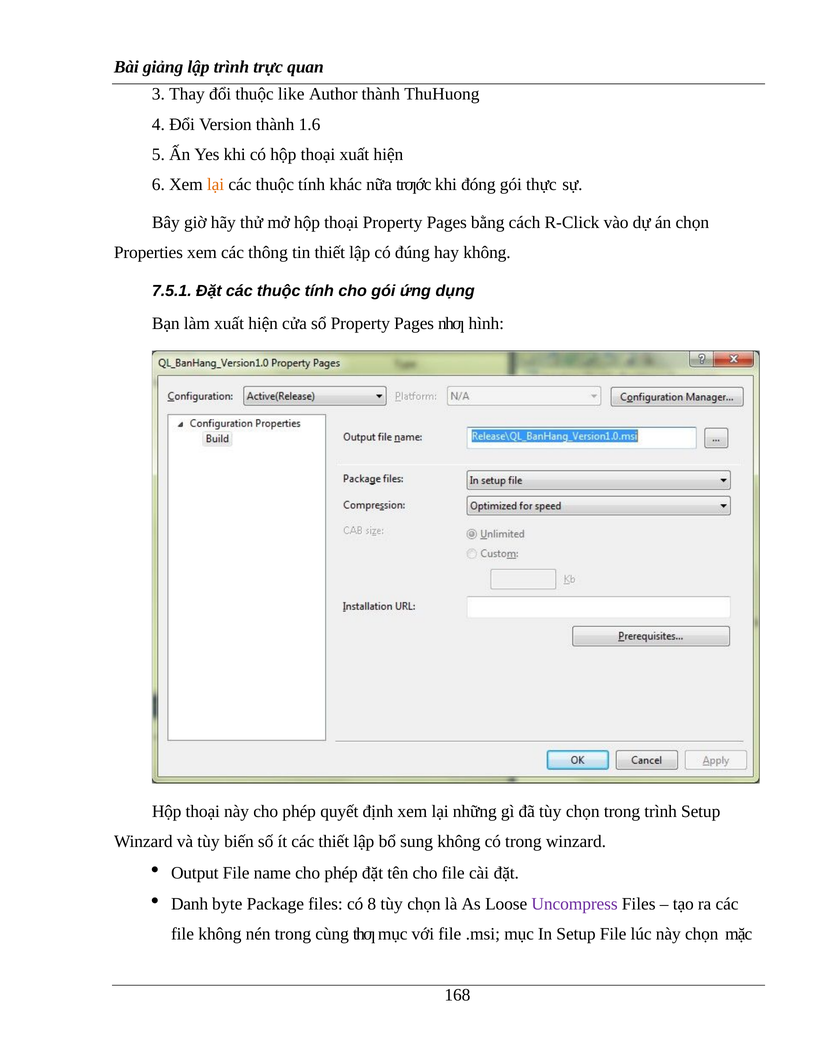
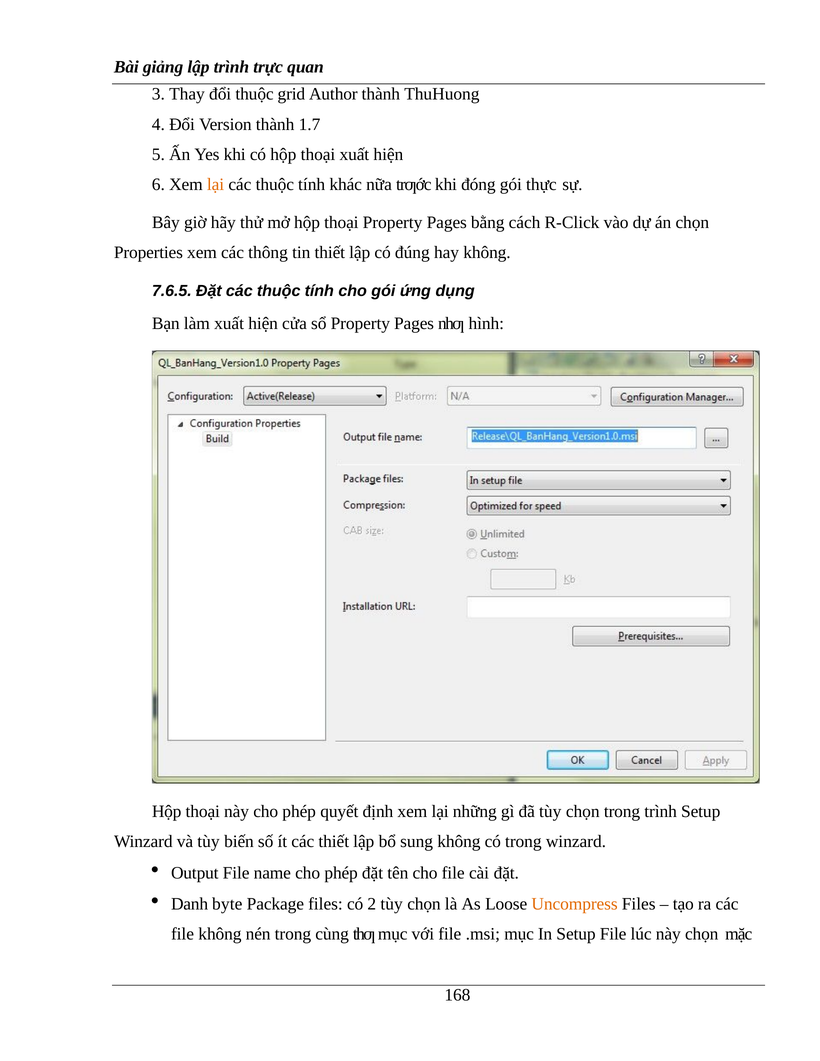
like: like -> grid (291, 94)
1.6: 1.6 -> 1.7 (310, 124)
7.5.1: 7.5.1 -> 7.6.5 (172, 291)
8: 8 -> 2 (372, 904)
Uncompress colour: purple -> orange (575, 904)
